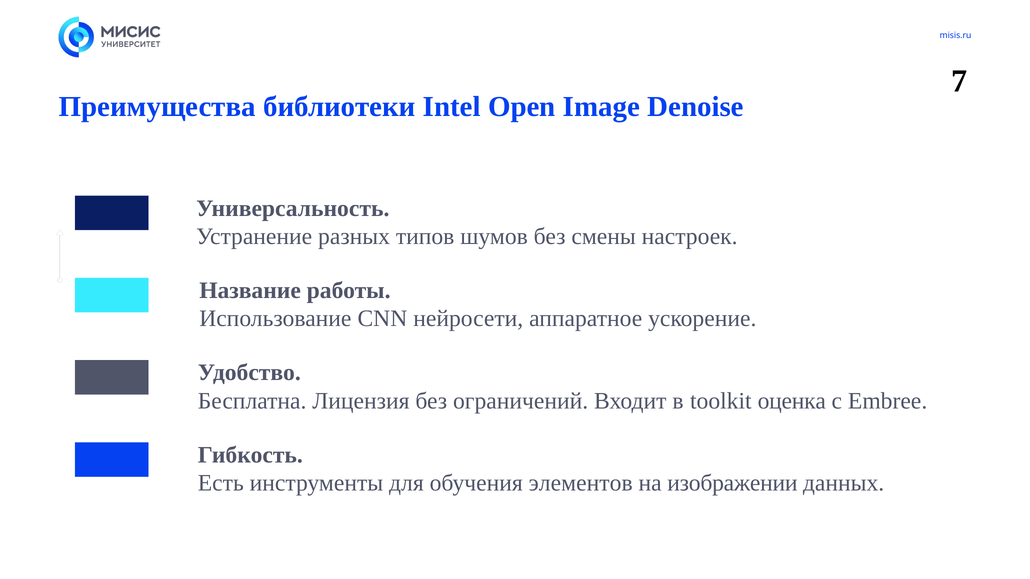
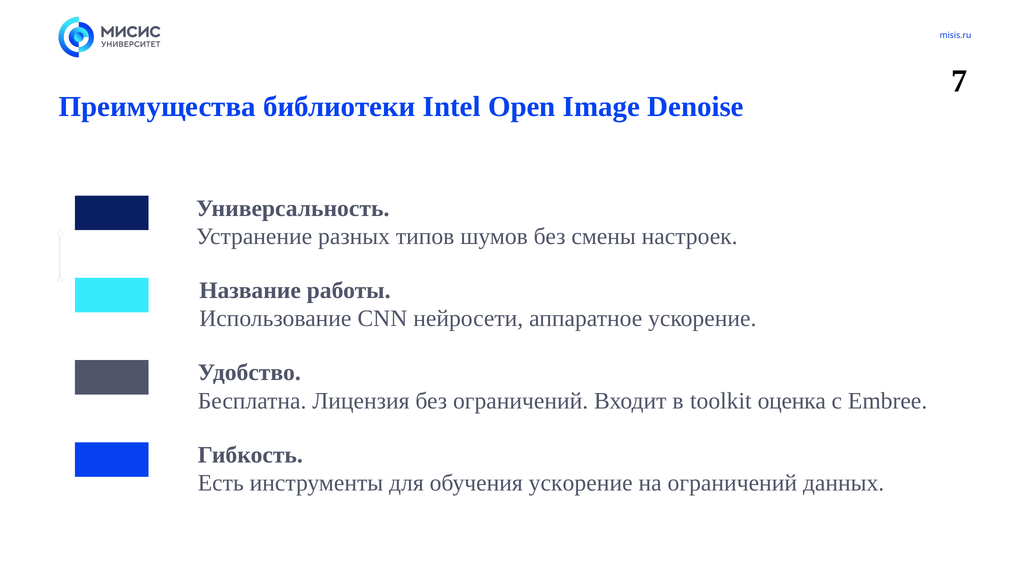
обучения элементов: элементов -> ускорение (581, 483)
на изображении: изображении -> ограничений (732, 483)
